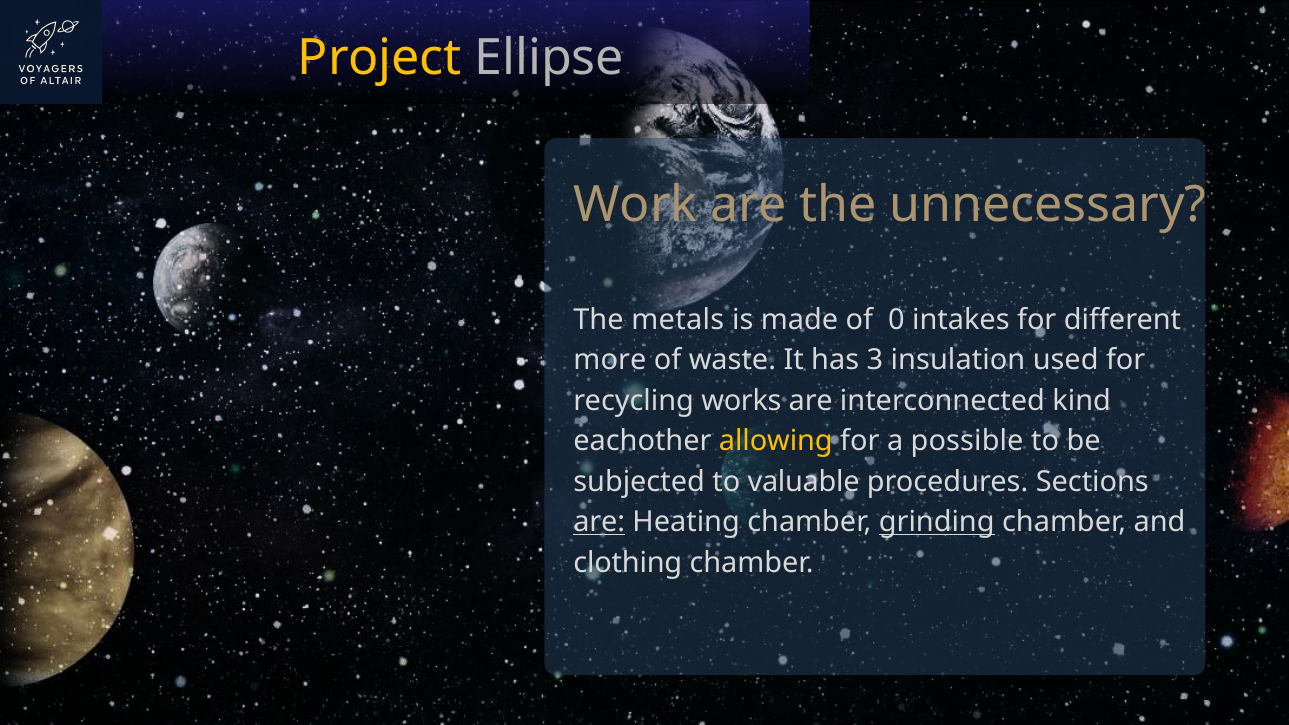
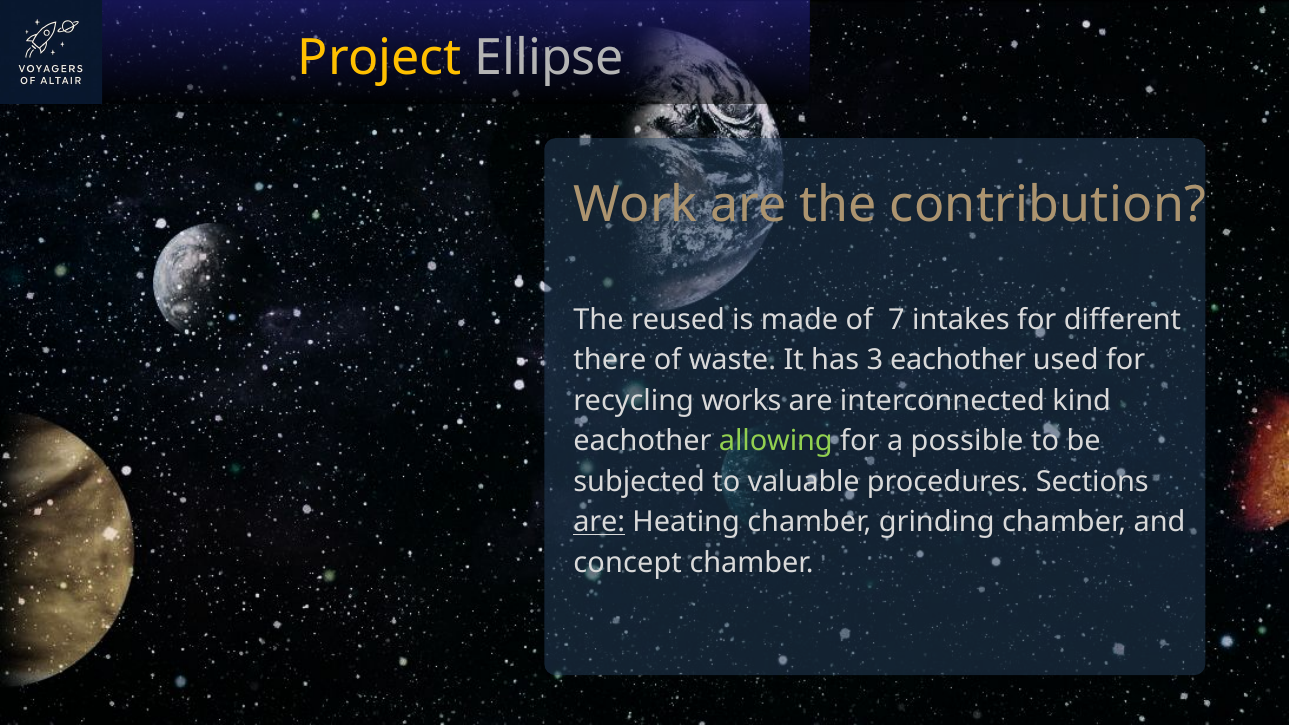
unnecessary: unnecessary -> contribution (1048, 205)
metals: metals -> reused (678, 320)
0: 0 -> 7 (896, 320)
more: more -> there (610, 360)
3 insulation: insulation -> eachother (958, 360)
allowing colour: yellow -> light green (776, 441)
grinding underline: present -> none (937, 522)
clothing: clothing -> concept (628, 563)
